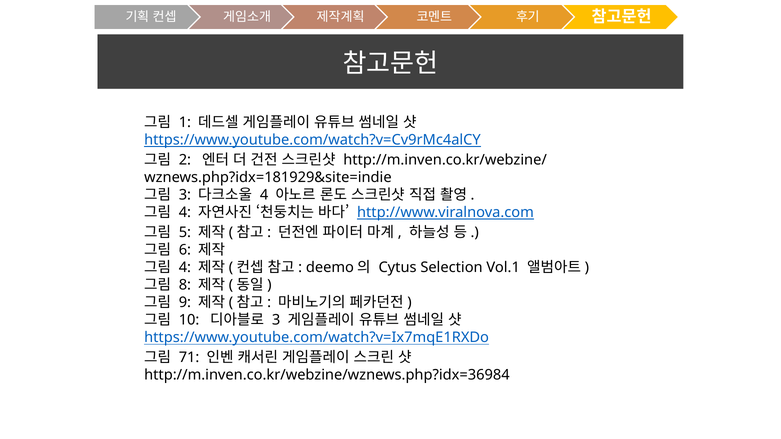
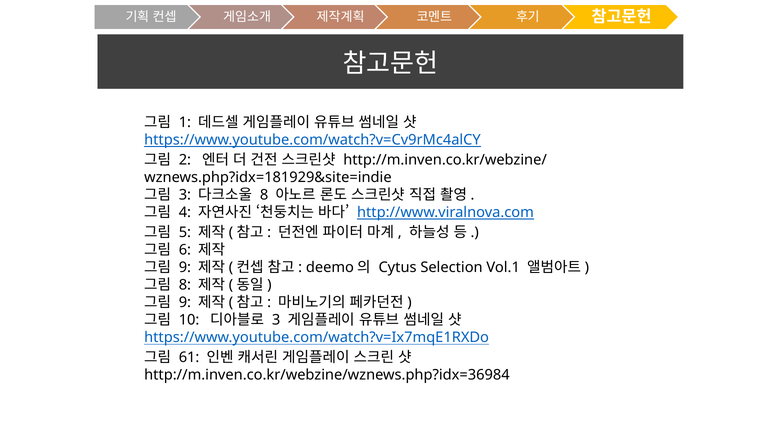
4: 4 -> 8 (264, 195)
4: 4 -> 9 (185, 268)
71: 71 -> 61 (189, 358)
